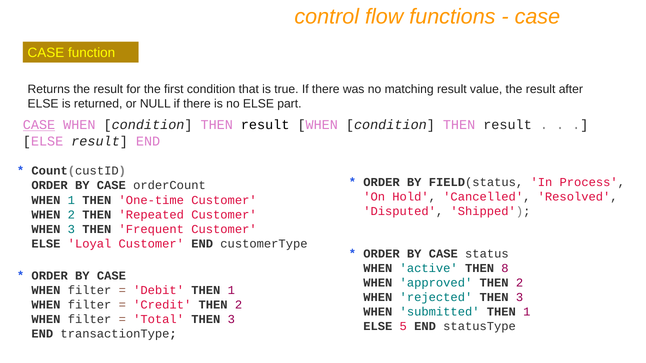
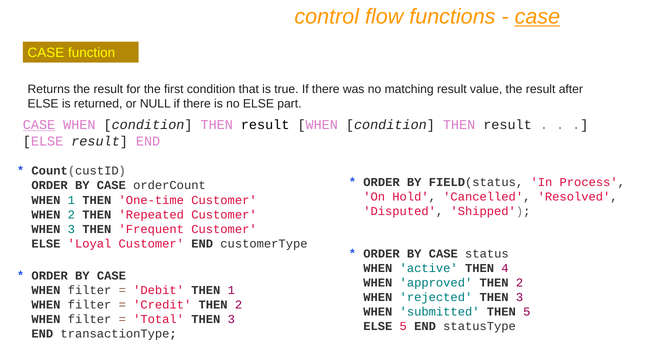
case underline: none -> present (537, 17)
8: 8 -> 4 (505, 269)
submitted THEN 1: 1 -> 5 (527, 312)
